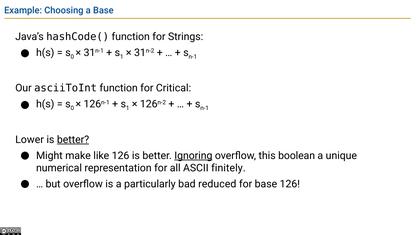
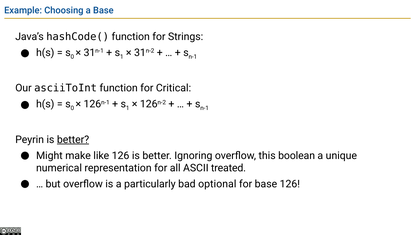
Lower: Lower -> Peyrin (30, 139)
Ignoring underline: present -> none (193, 155)
finitely: finitely -> treated (228, 168)
reduced: reduced -> optional (217, 184)
